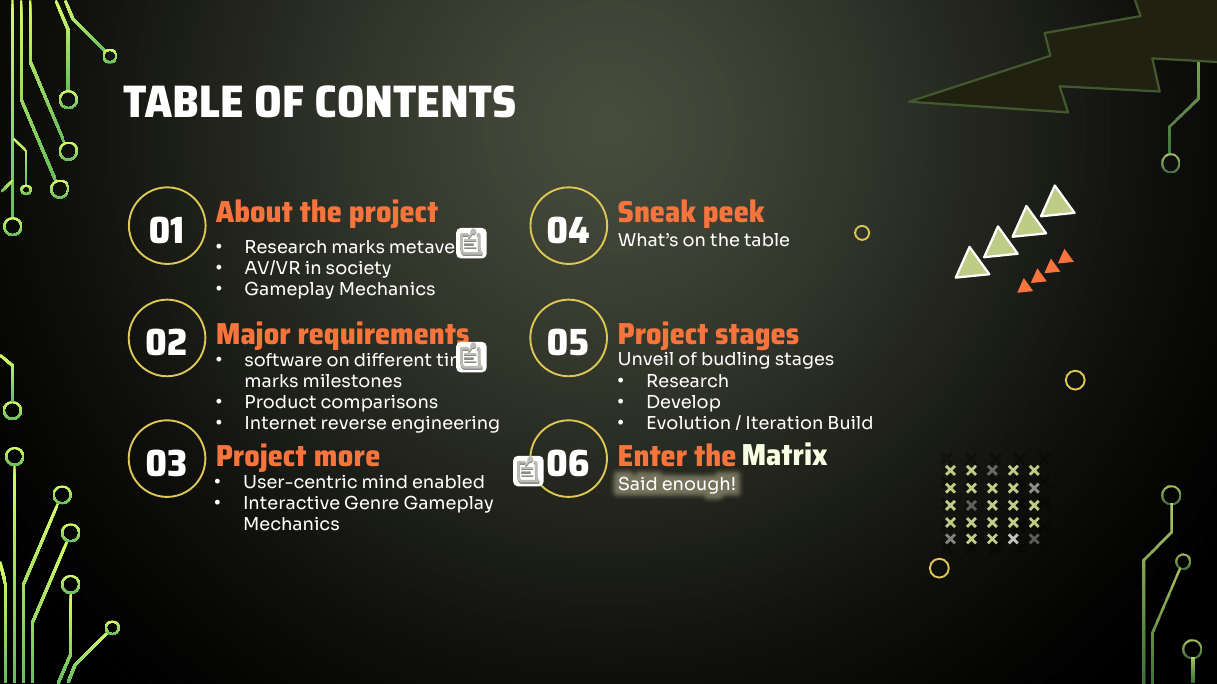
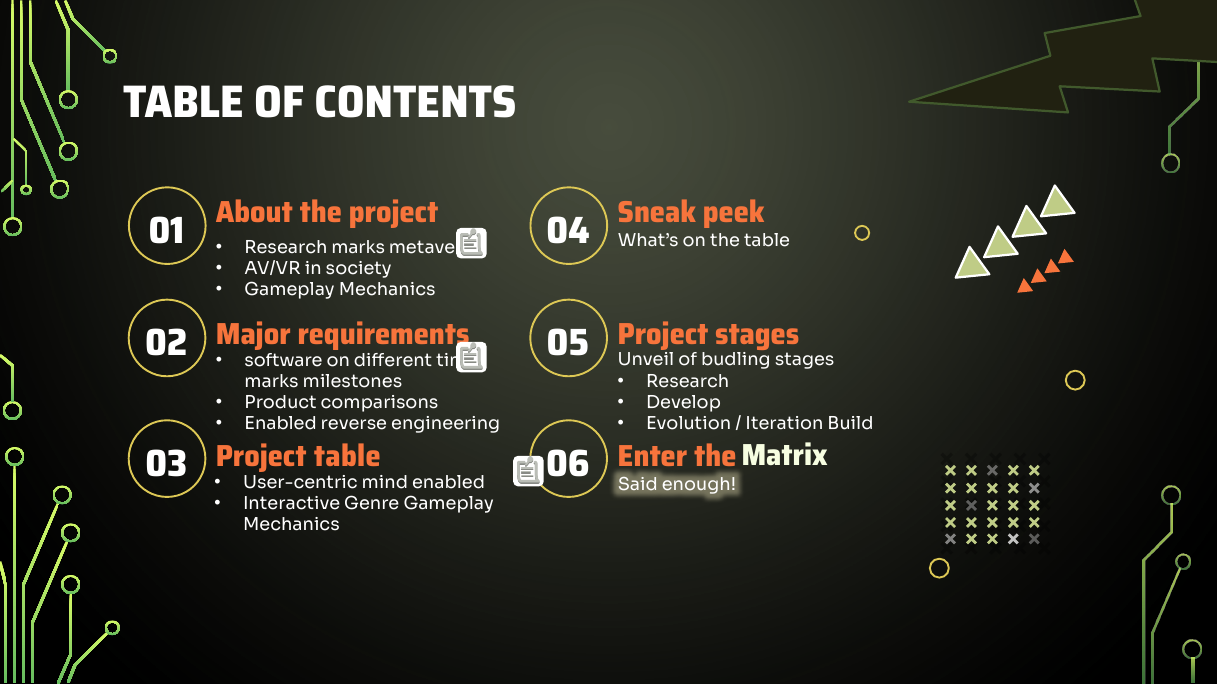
Internet: Internet -> Enabled (281, 424)
Project more: more -> table (347, 457)
